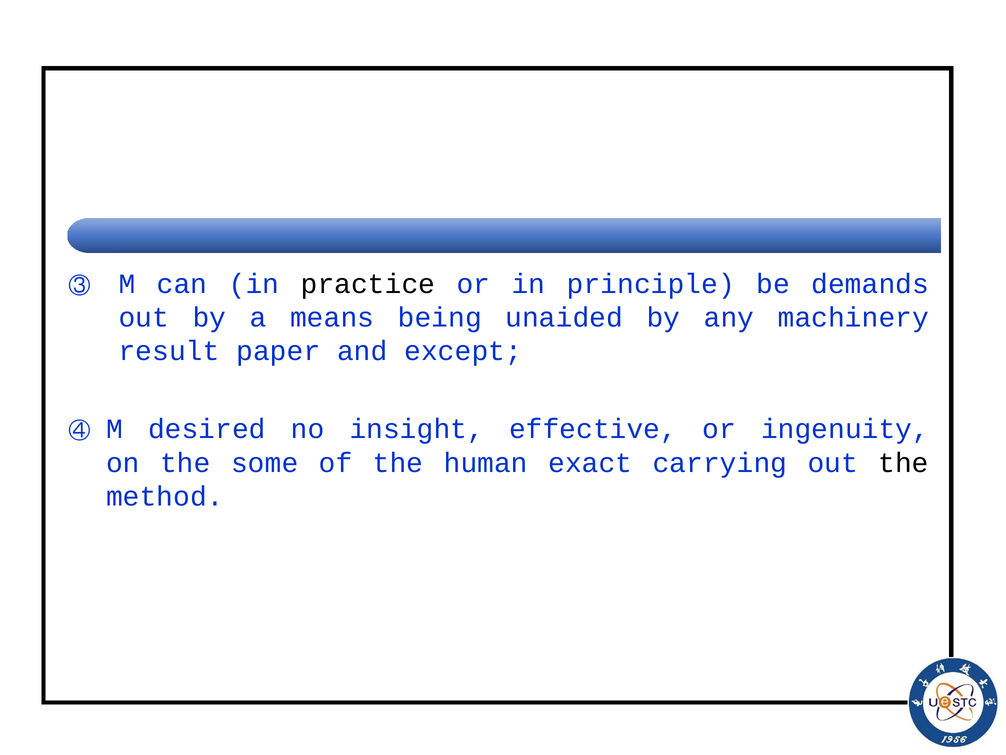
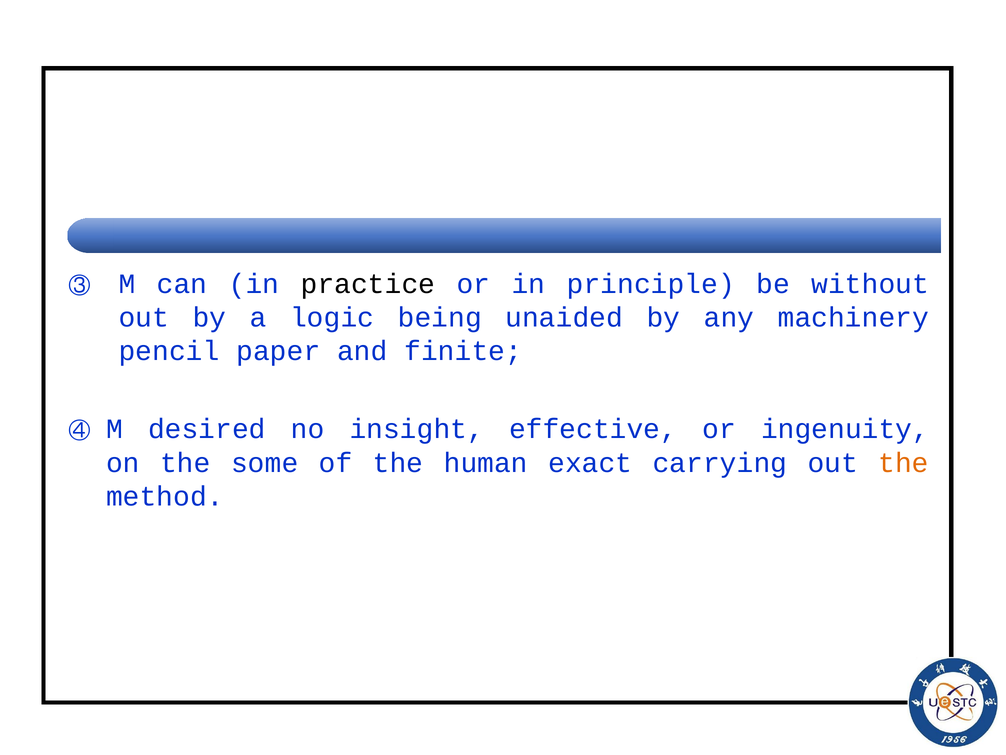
demands: demands -> without (870, 284)
means: means -> logic (332, 317)
result: result -> pencil (169, 351)
except: except -> finite (463, 351)
the colour: black -> orange (904, 462)
